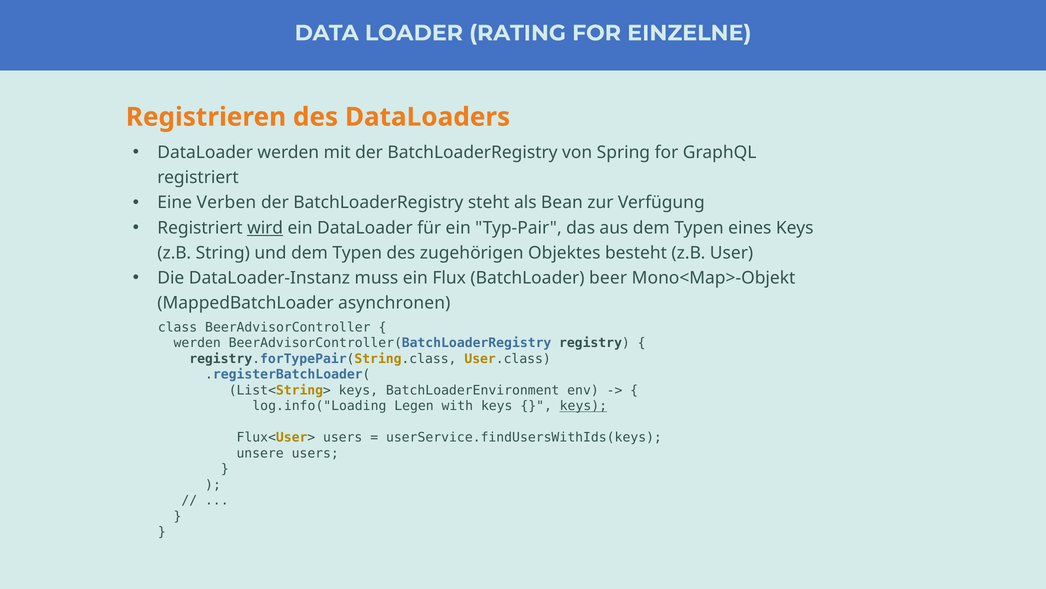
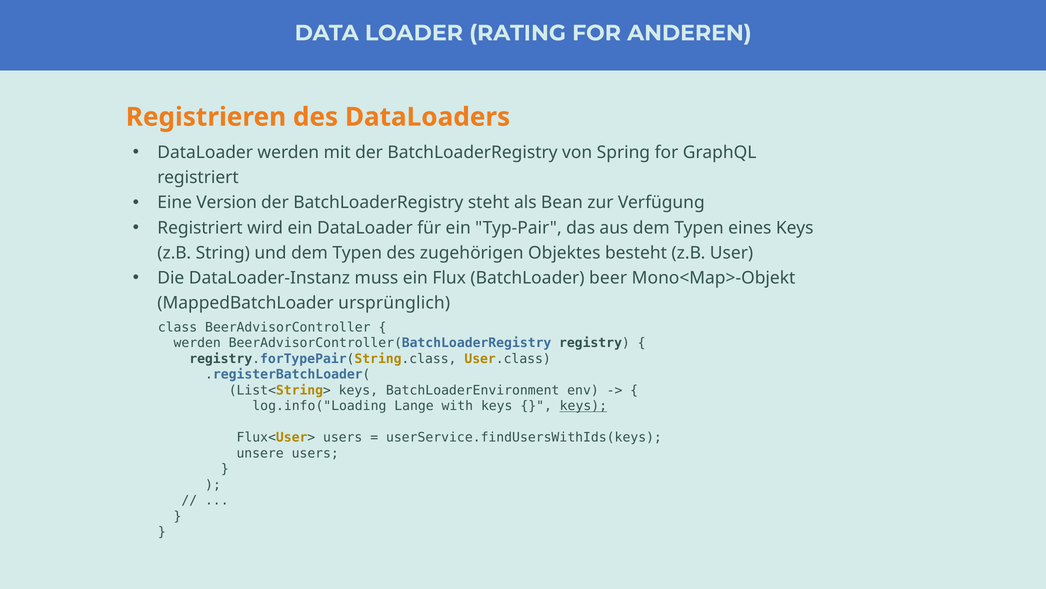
EINZELNE: EINZELNE -> ANDEREN (689, 33)
Verben: Verben -> Version (227, 203)
wird underline: present -> none (265, 228)
asynchronen: asynchronen -> ursprünglich (394, 303)
Legen: Legen -> Lange (414, 406)
